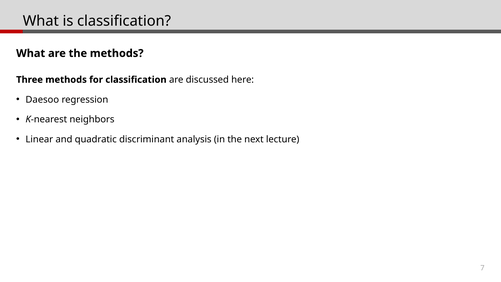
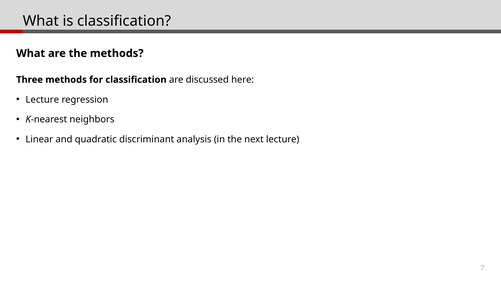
Daesoo: Daesoo -> Lecture (42, 100)
